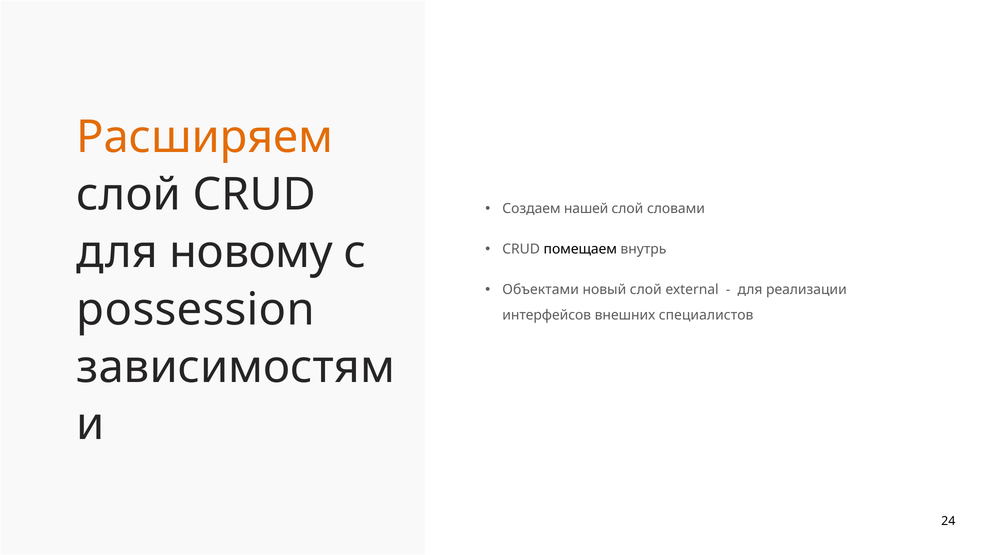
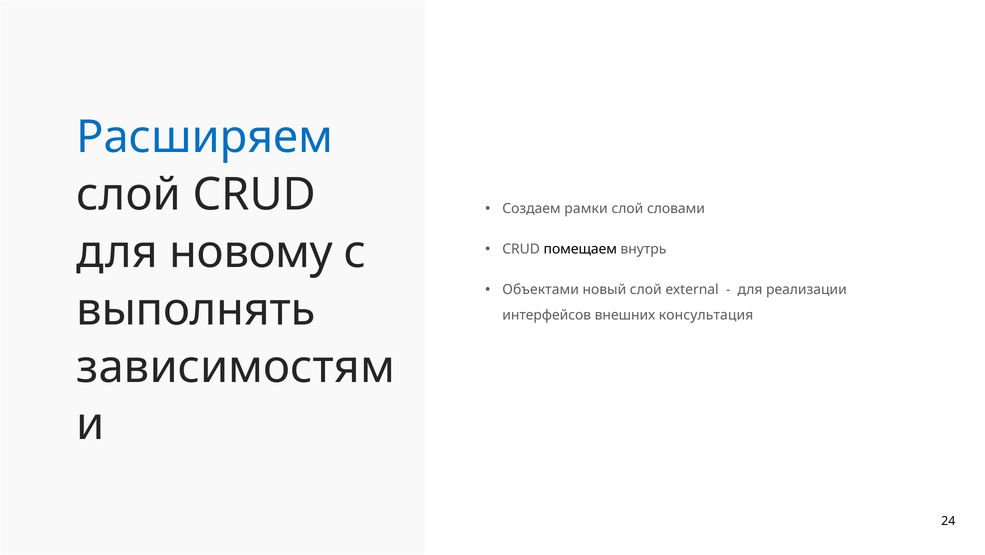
Расширяем colour: orange -> blue (205, 137)
нашей: нашей -> рамки (586, 209)
possession: possession -> выполнять (196, 310)
специалистов: специалистов -> консультация (706, 315)
